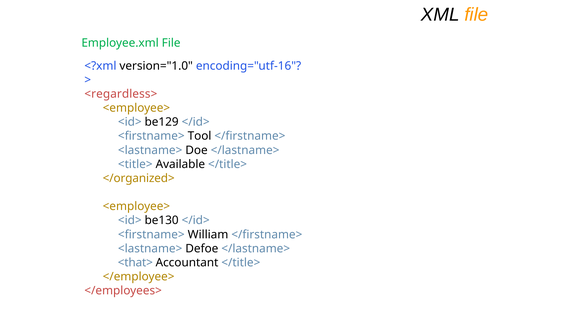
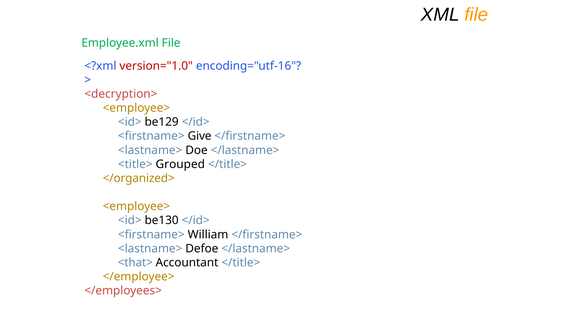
version="1.0 colour: black -> red (156, 66)
<regardless>: <regardless> -> <decryption> (121, 94)
Tool: Tool -> Give (200, 136)
Available: Available -> Grouped (180, 165)
